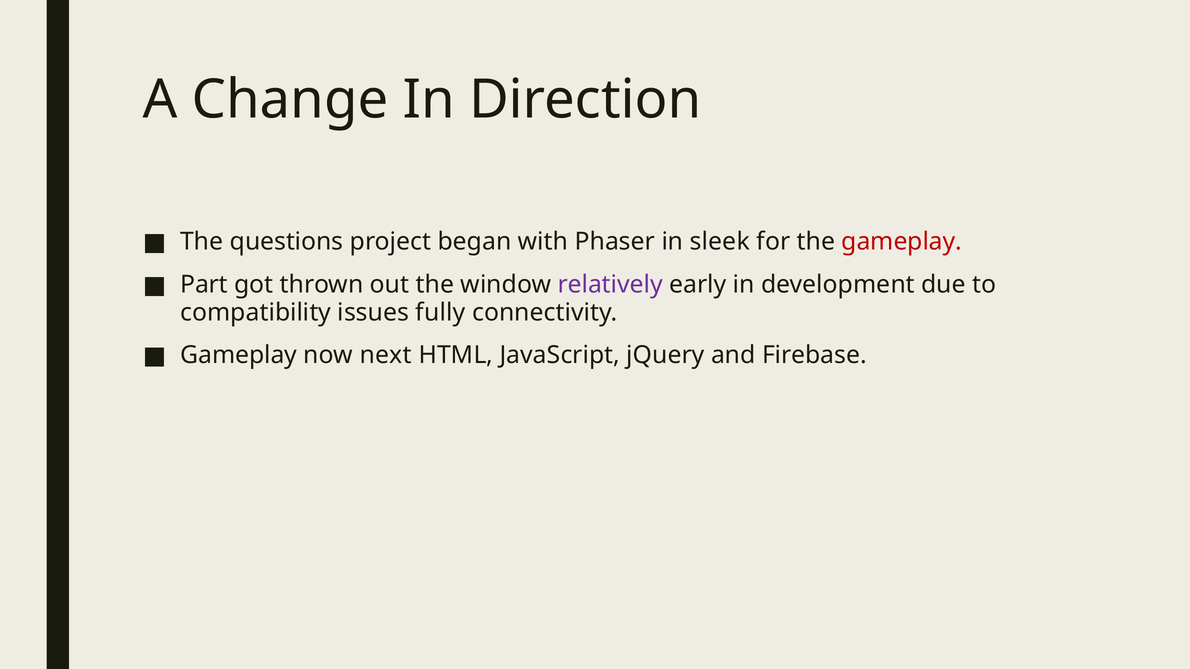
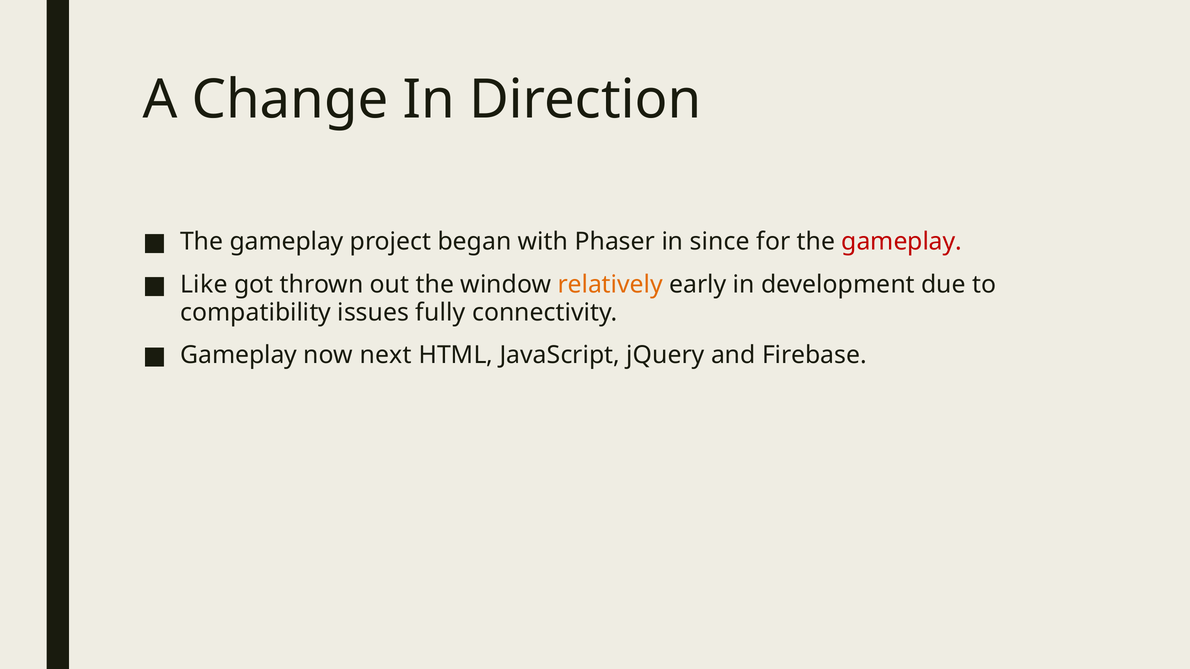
questions: questions -> gameplay (287, 242)
sleek: sleek -> since (720, 242)
Part: Part -> Like (204, 285)
relatively colour: purple -> orange (610, 285)
